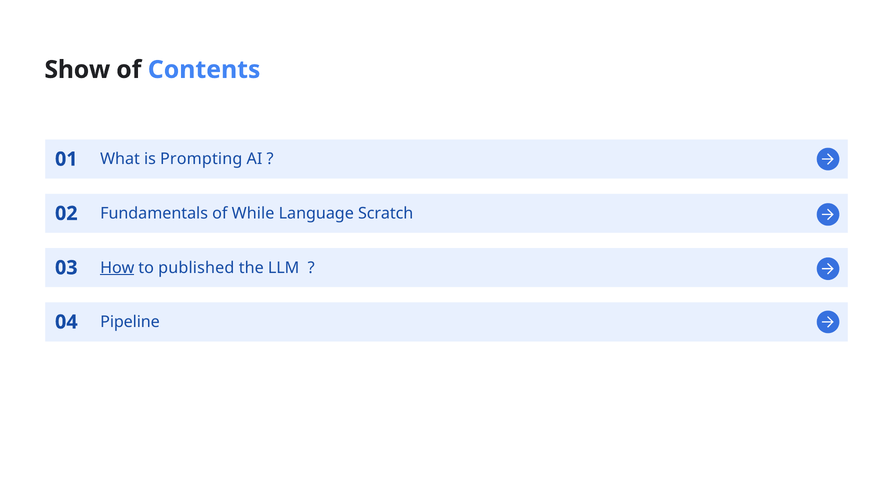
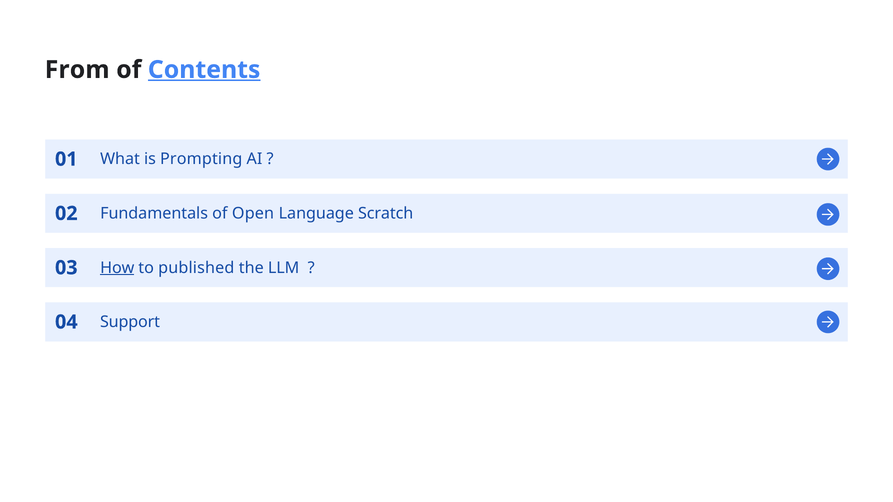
Show: Show -> From (77, 70)
Contents underline: none -> present (204, 70)
While: While -> Open (253, 214)
Pipeline: Pipeline -> Support (130, 322)
